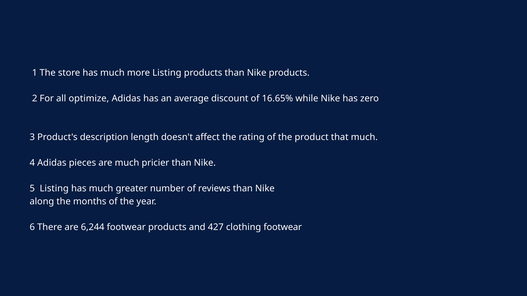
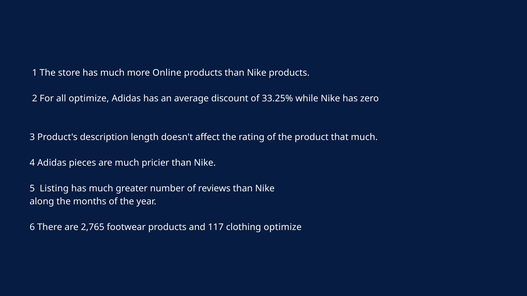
more Listing: Listing -> Online (167, 73)
16.65%: 16.65% -> 33.25% (277, 99)
6,244: 6,244 -> 2,765 (93, 227)
427: 427 -> 117 (216, 227)
clothing footwear: footwear -> optimize (283, 227)
